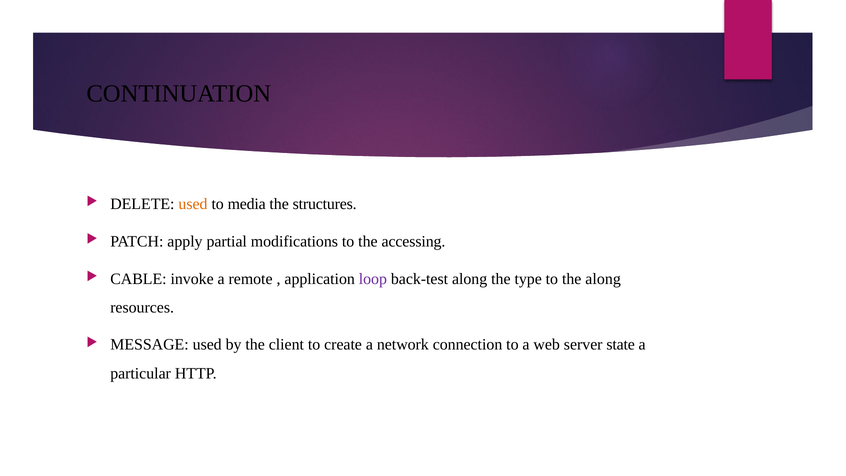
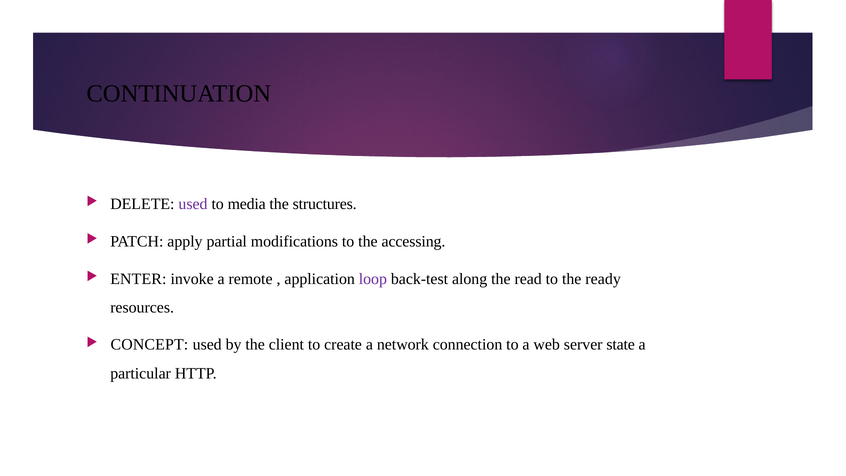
used colour: orange -> purple (193, 204)
CABLE: CABLE -> ENTER (138, 279)
type: type -> read (528, 279)
the along: along -> ready (603, 279)
MESSAGE: MESSAGE -> CONCEPT (149, 345)
